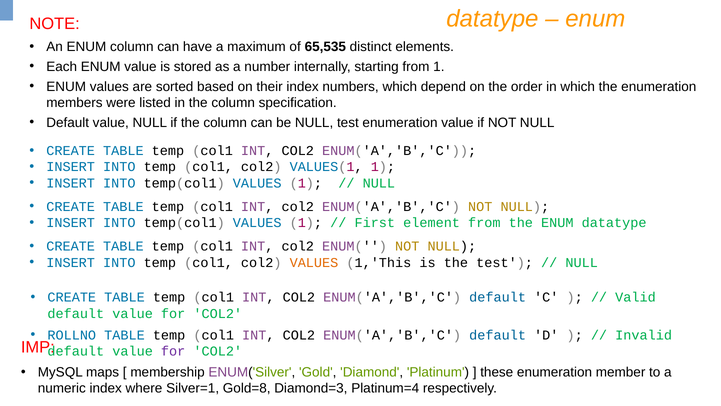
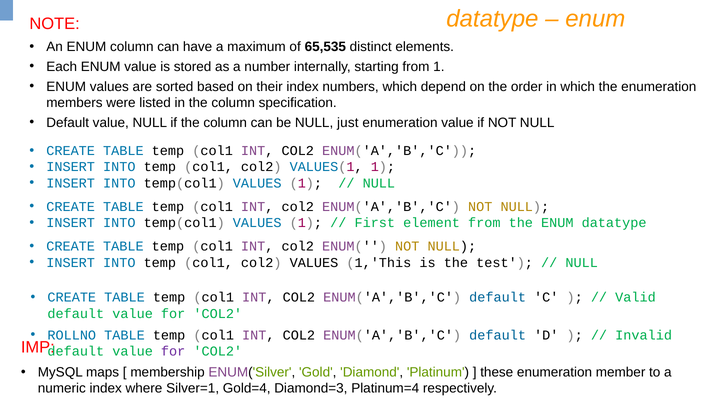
NULL test: test -> just (348, 123)
VALUES colour: orange -> black (314, 262)
Gold=8: Gold=8 -> Gold=4 (247, 388)
